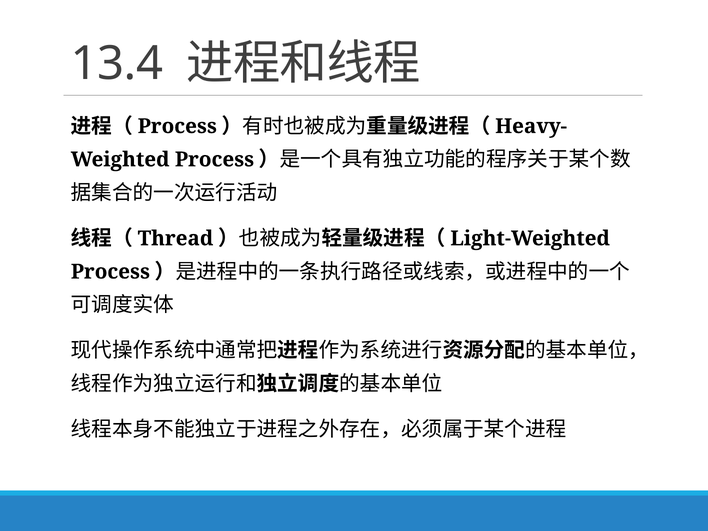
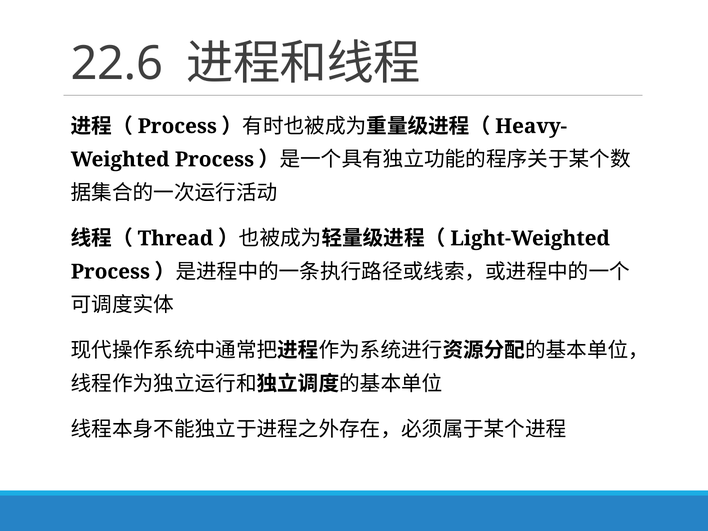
13.4: 13.4 -> 22.6 (117, 64)
